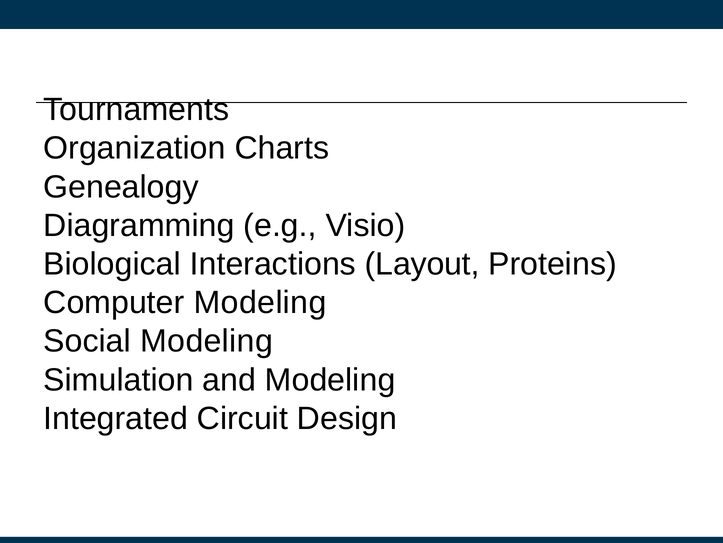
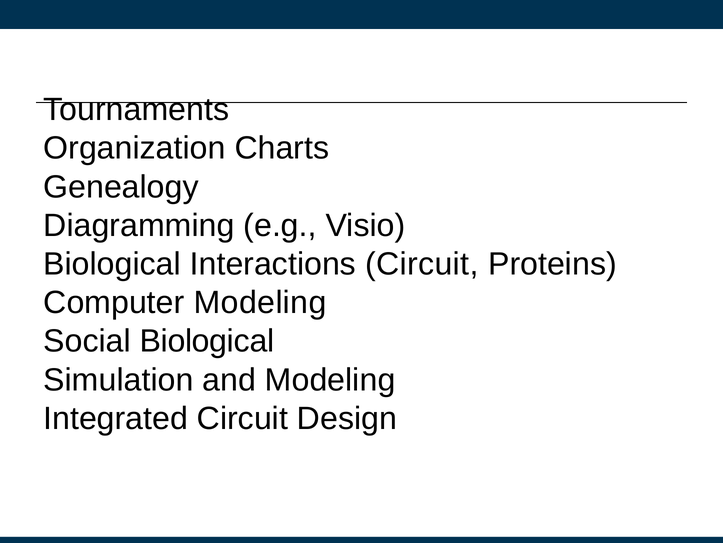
Interactions Layout: Layout -> Circuit (422, 264)
Social Modeling: Modeling -> Biological (207, 341)
